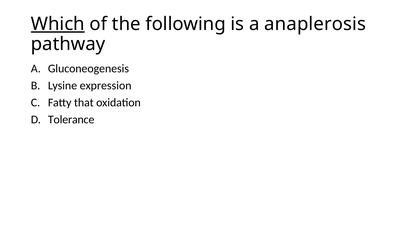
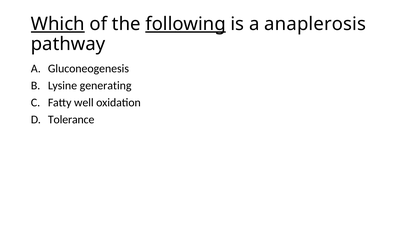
following underline: none -> present (186, 24)
expression: expression -> generating (106, 85)
that: that -> well (84, 102)
